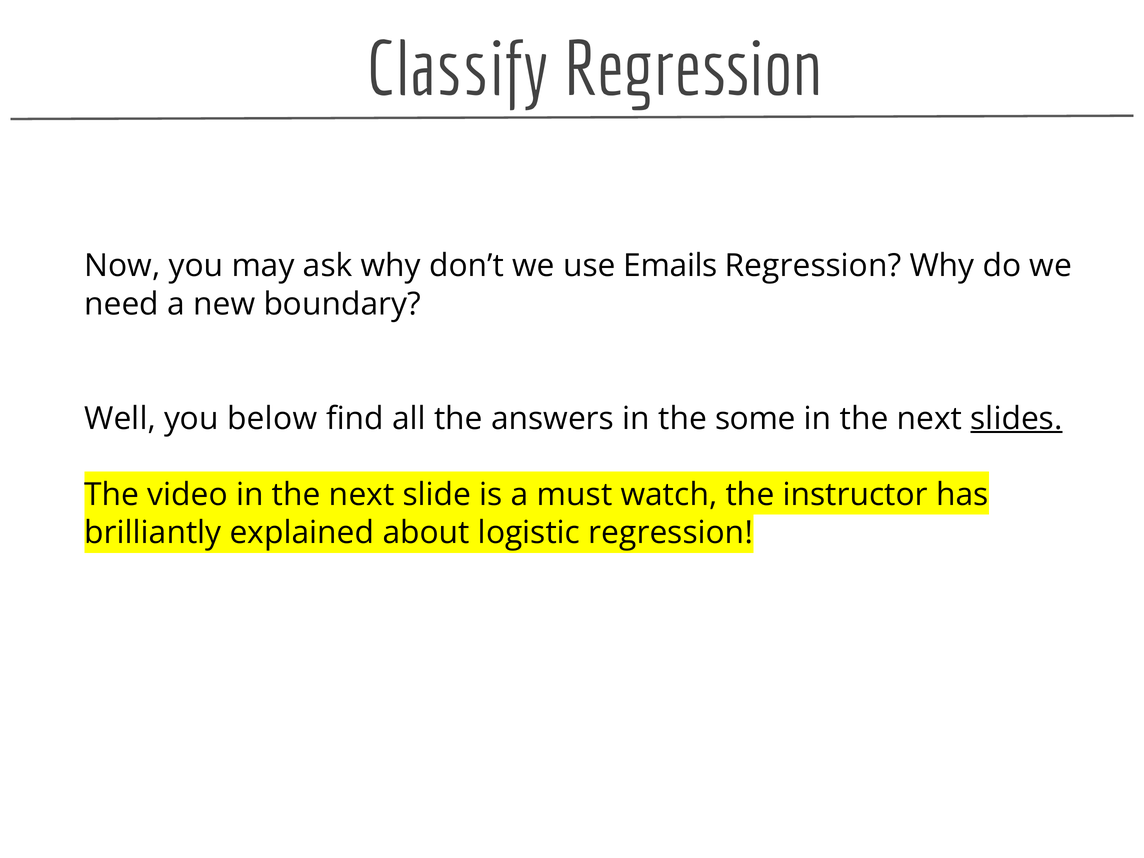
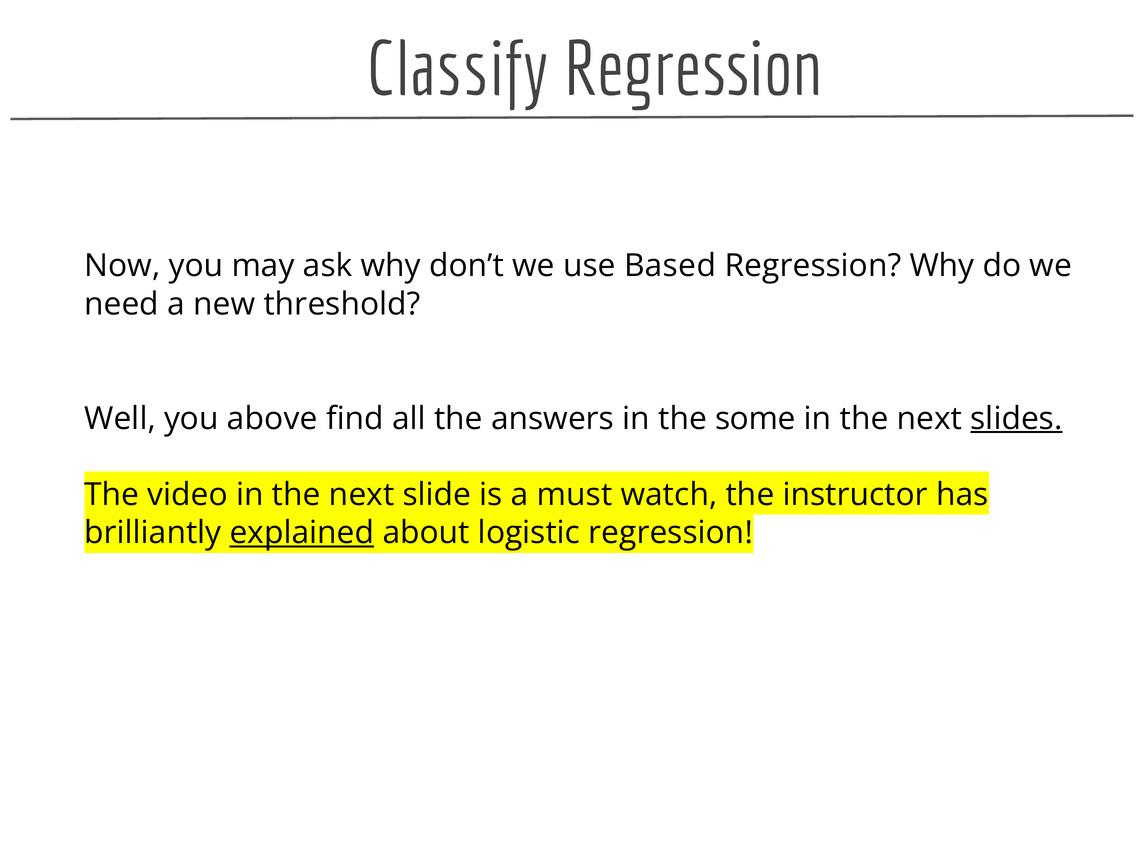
Emails: Emails -> Based (670, 266)
boundary: boundary -> threshold (342, 304)
below: below -> above (272, 419)
explained underline: none -> present (302, 533)
